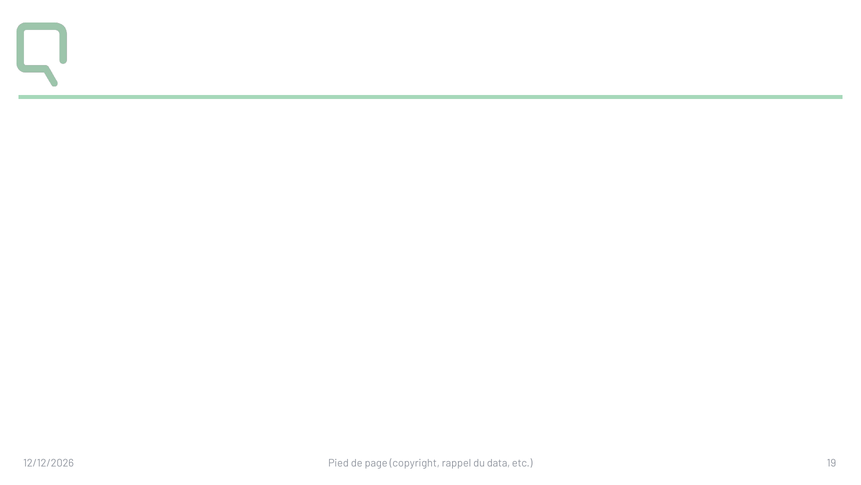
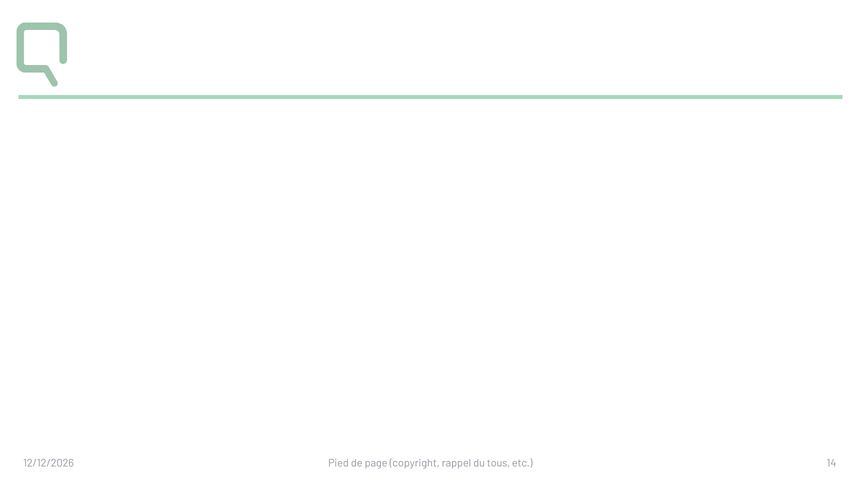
data: data -> tous (499, 463)
19: 19 -> 14 (832, 463)
